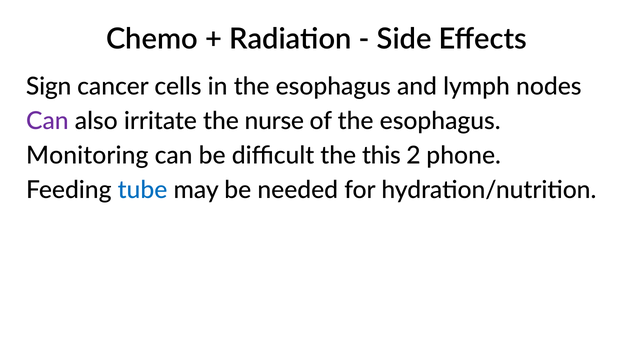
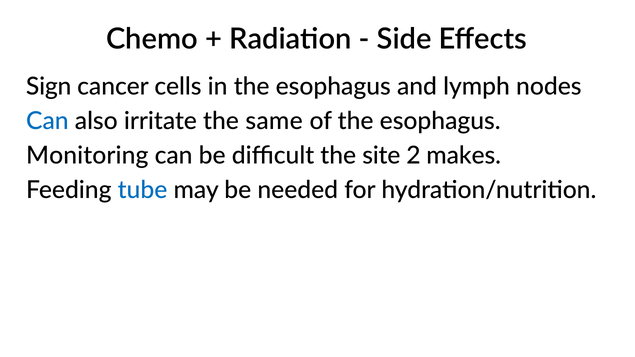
Can colour: purple -> blue (47, 121)
nurse: nurse -> same (274, 121)
this: this -> site (381, 156)
phone: phone -> makes (464, 156)
